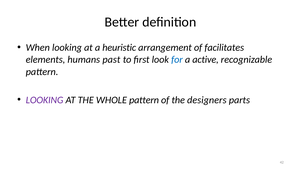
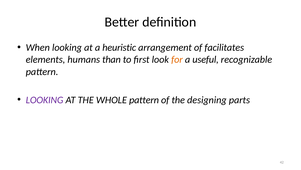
past: past -> than (112, 59)
for colour: blue -> orange (177, 59)
active: active -> useful (206, 59)
designers: designers -> designing (207, 100)
